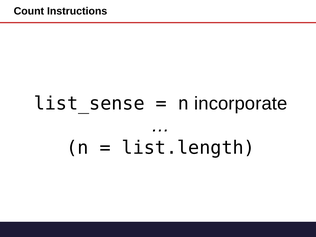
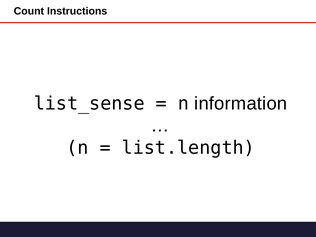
incorporate: incorporate -> information (241, 103)
